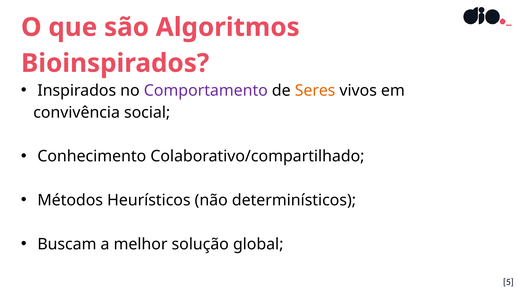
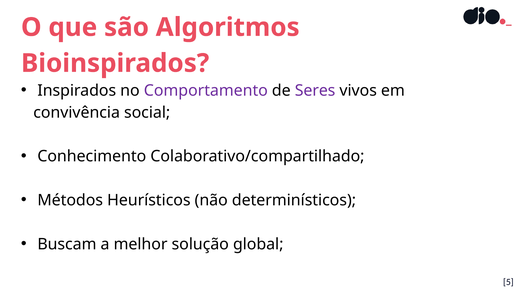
Seres colour: orange -> purple (315, 91)
